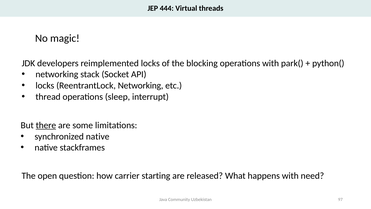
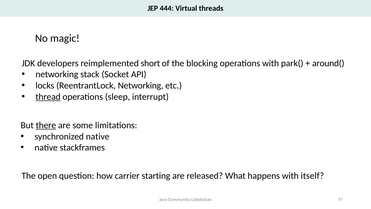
reimplemented locks: locks -> short (150, 63)
python(: python( -> around( (328, 63)
thread underline: none -> present (48, 97)
need: need -> itself (312, 176)
